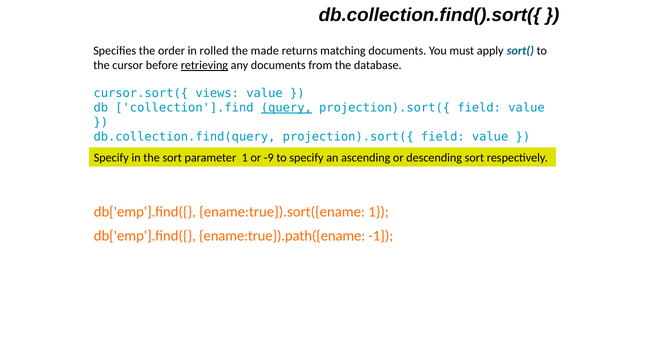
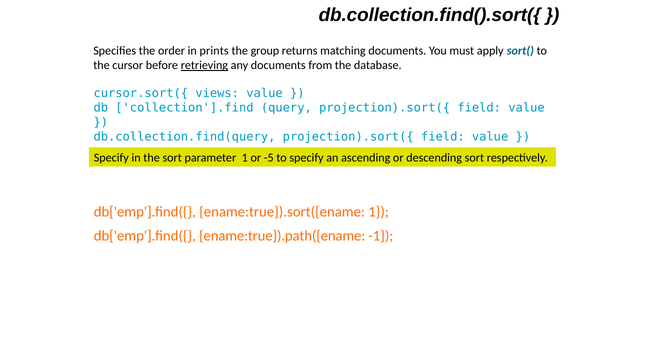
rolled: rolled -> prints (214, 51)
made: made -> group (265, 51)
query underline: present -> none (286, 108)
-9: -9 -> -5 (269, 158)
